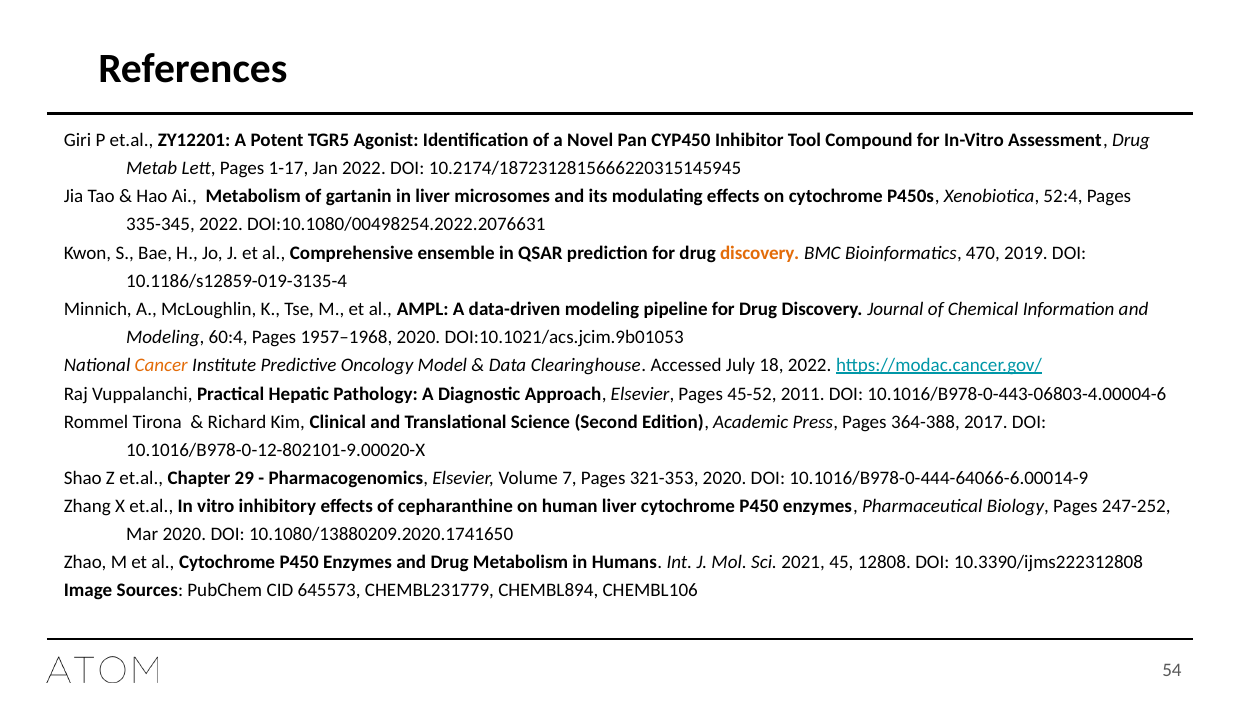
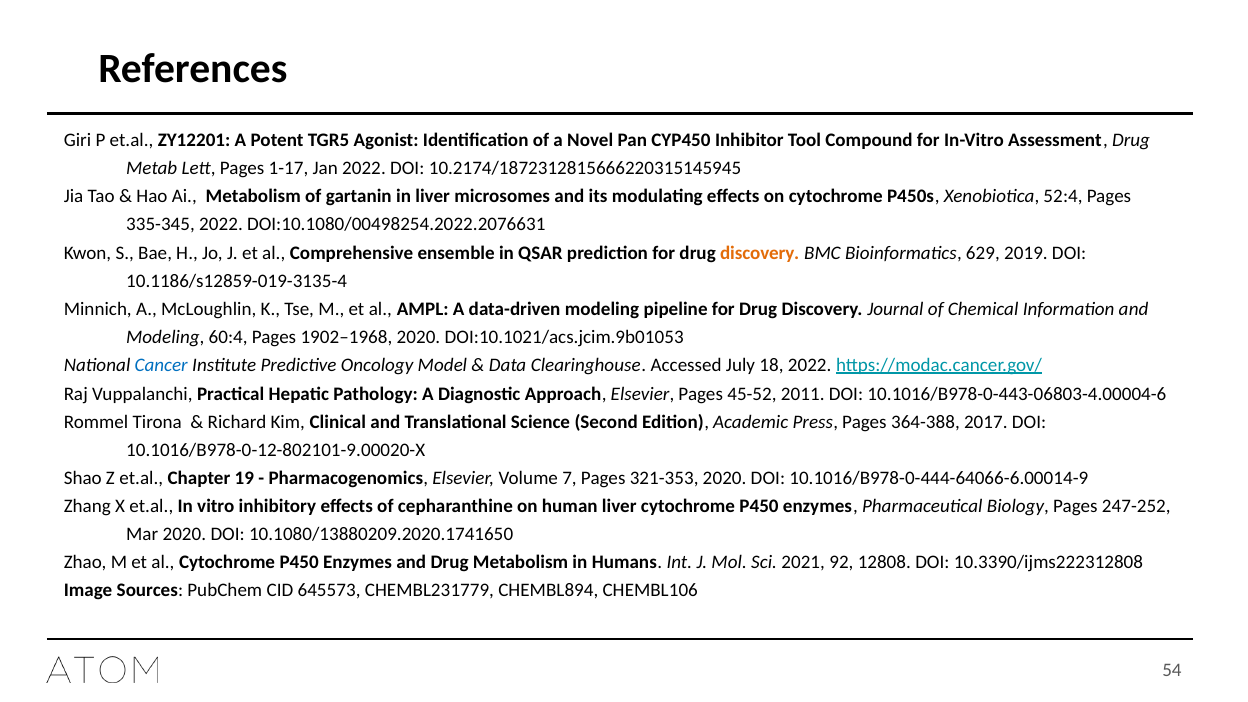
470: 470 -> 629 (983, 253)
1957–1968: 1957–1968 -> 1902–1968 (346, 337)
Cancer colour: orange -> blue (161, 365)
29: 29 -> 19 (244, 478)
45: 45 -> 92 (841, 562)
